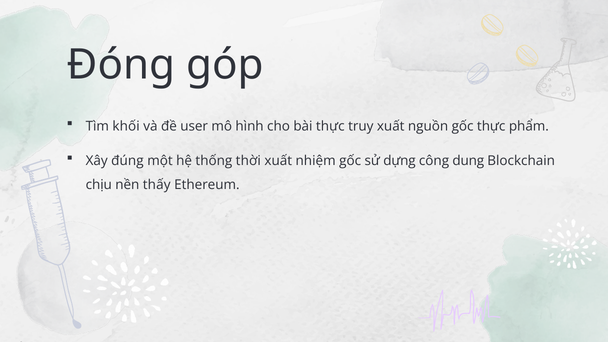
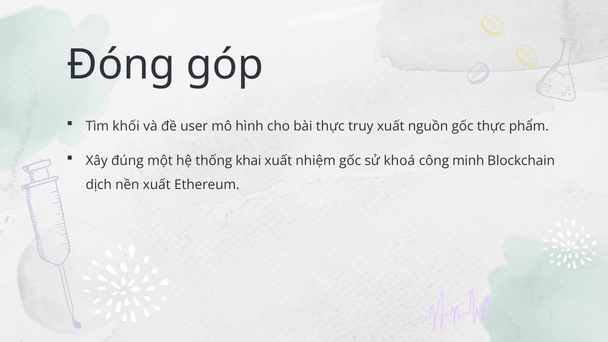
thời: thời -> khai (248, 161)
dựng: dựng -> khoá (399, 161)
dung: dung -> minh (468, 161)
chịu: chịu -> dịch (99, 185)
nền thấy: thấy -> xuất (157, 185)
